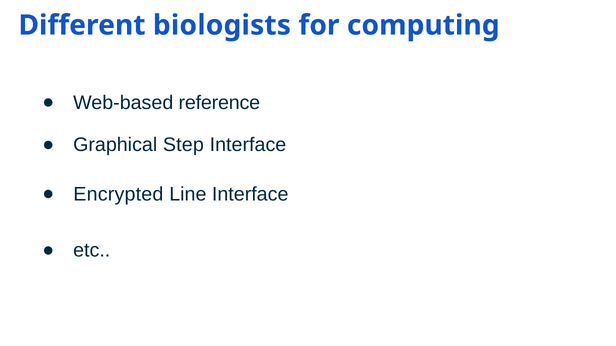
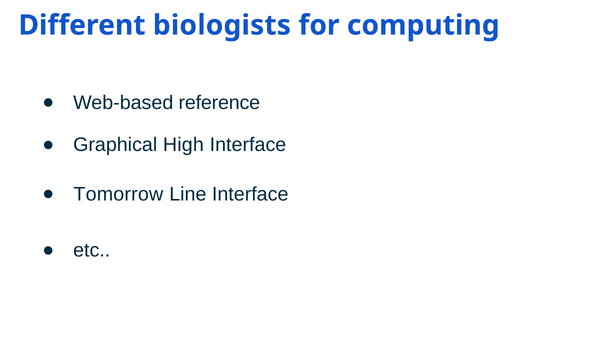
Step: Step -> High (183, 145)
Encrypted: Encrypted -> Tomorrow (118, 195)
